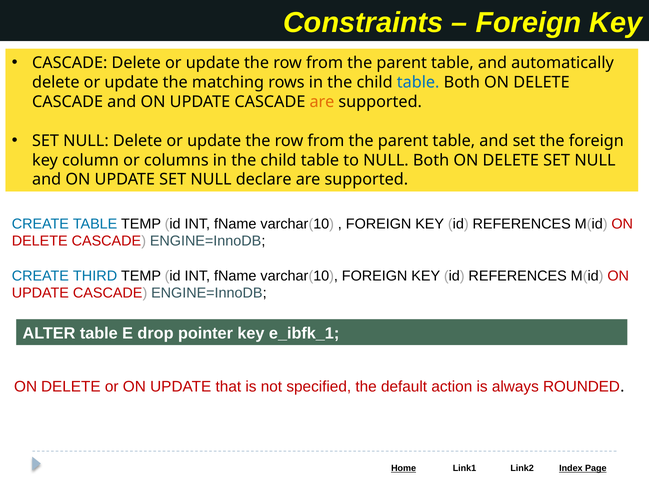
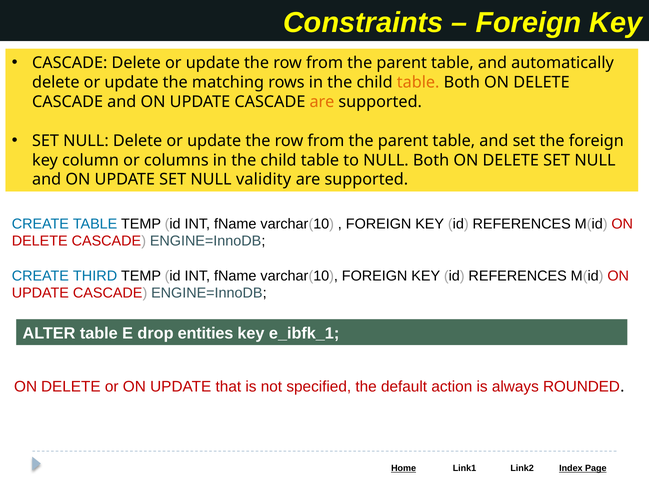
table colour: blue -> orange (418, 82)
declare: declare -> validity (264, 180)
pointer: pointer -> entities (206, 333)
